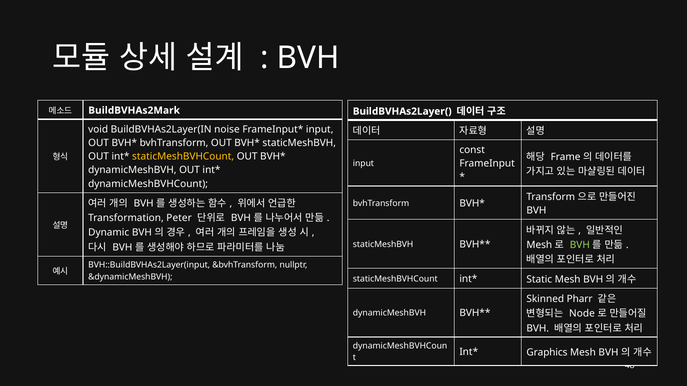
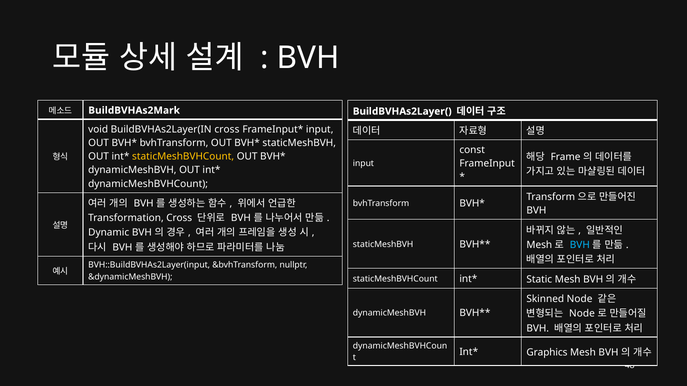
BuildBVHAs2Layer(IN noise: noise -> cross (227, 129)
Transformation Peter: Peter -> Cross (179, 218)
BVH colour: light green -> light blue (580, 245)
Skinned Pharr: Pharr -> Node (580, 299)
